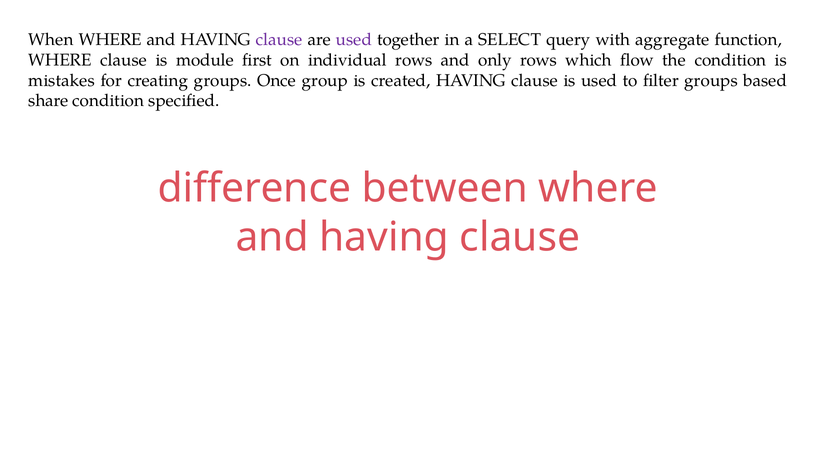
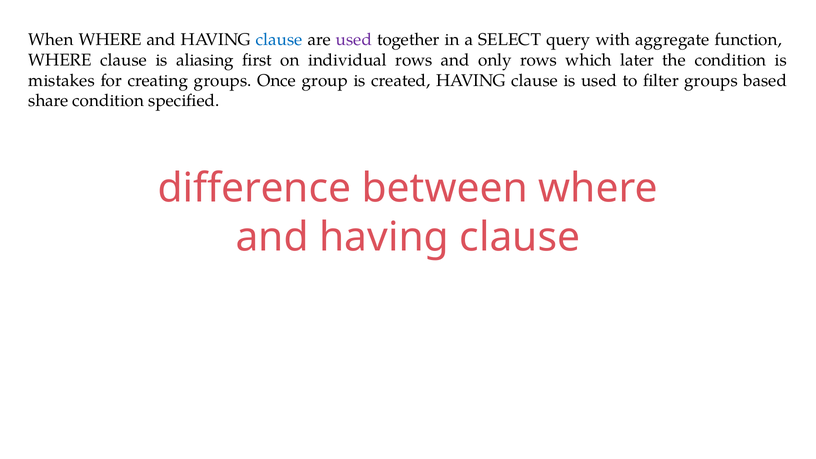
clause colour: purple -> blue (279, 40)
module: module -> aliasing (205, 60)
flow: flow -> later (637, 60)
